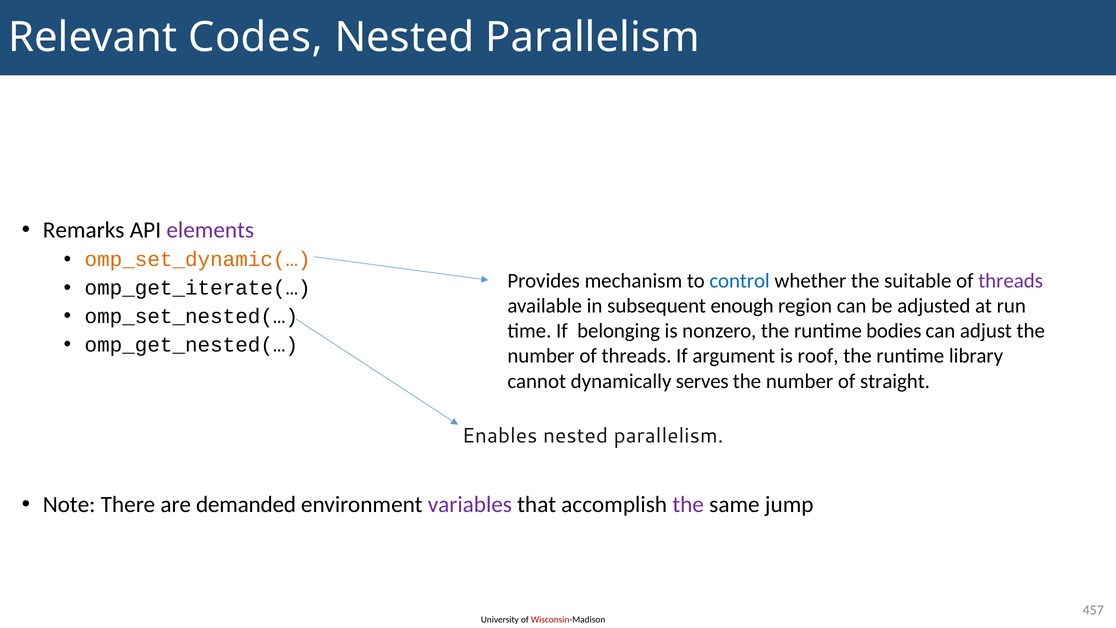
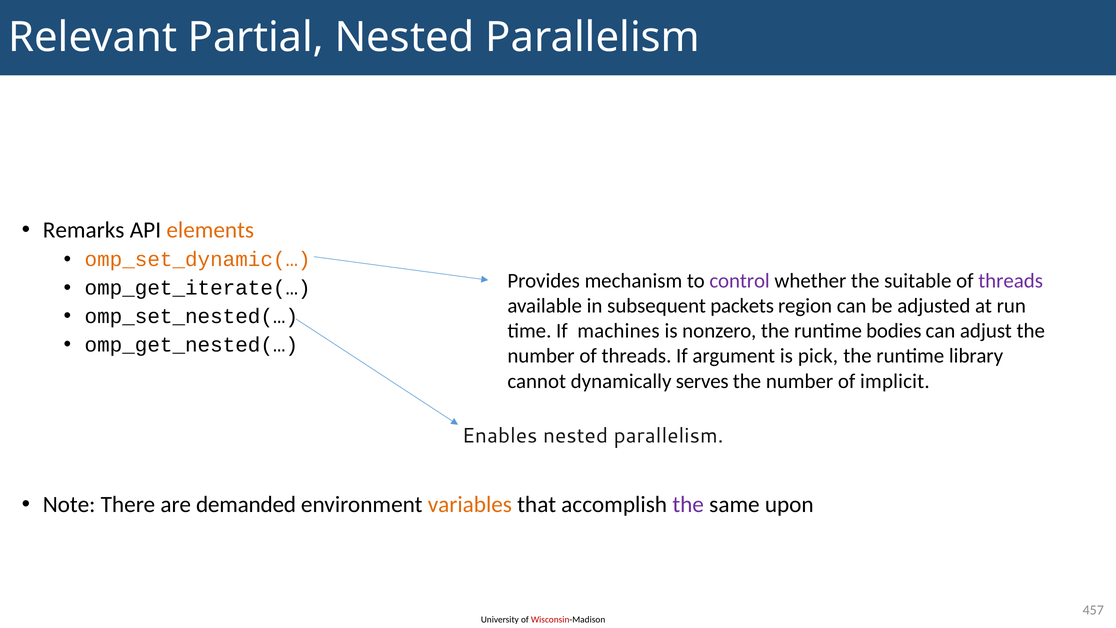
Codes: Codes -> Partial (256, 37)
elements colour: purple -> orange (210, 230)
control colour: blue -> purple (740, 281)
enough: enough -> packets (742, 306)
belonging: belonging -> machines (618, 331)
roof: roof -> pick (818, 356)
straight: straight -> implicit (895, 381)
variables colour: purple -> orange (470, 504)
jump: jump -> upon (789, 504)
